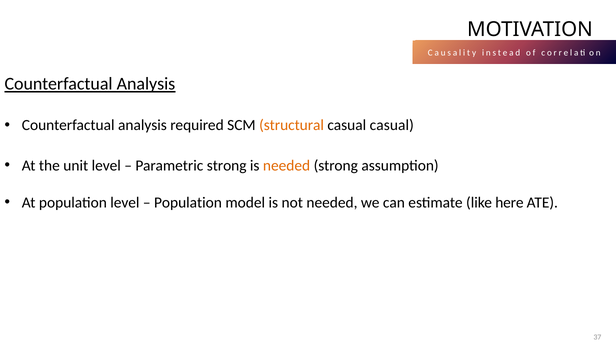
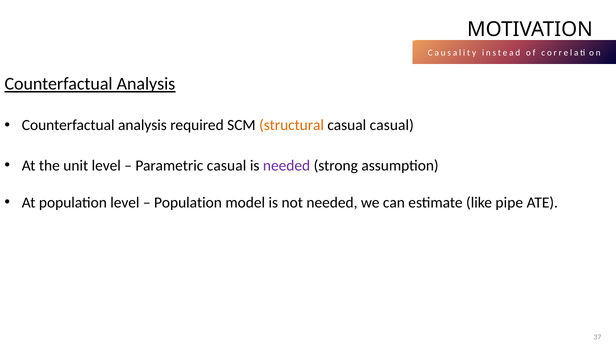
Parametric strong: strong -> casual (227, 165)
needed colour: orange -> purple (287, 165)
here: here -> pipe (509, 202)
